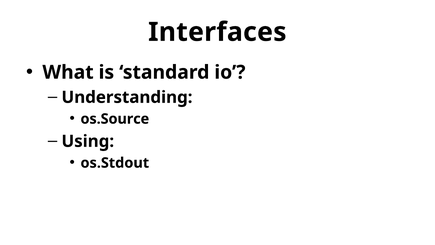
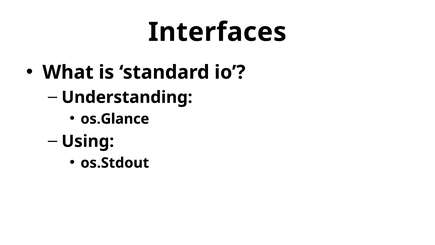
os.Source: os.Source -> os.Glance (115, 119)
